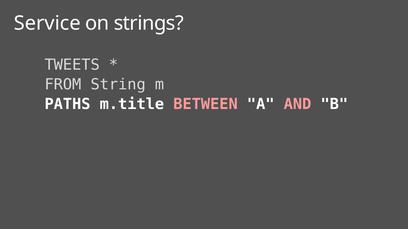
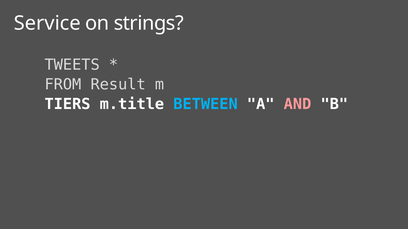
String: String -> Result (118, 85)
PATHS: PATHS -> TIERS (68, 104)
BETWEEN colour: pink -> light blue (206, 104)
